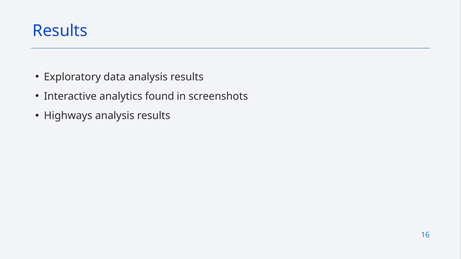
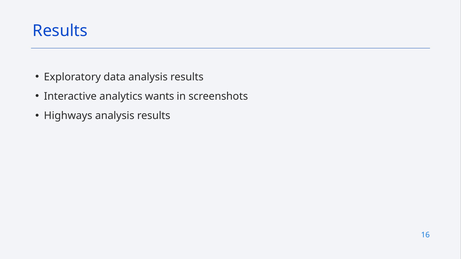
found: found -> wants (160, 97)
